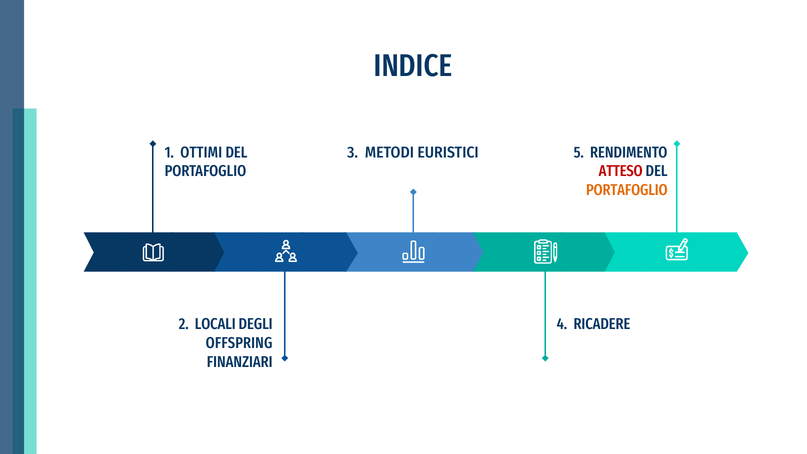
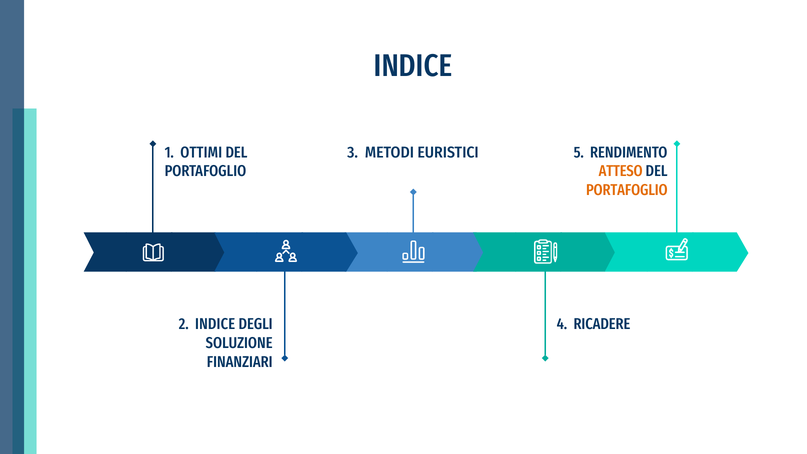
ATTESO colour: red -> orange (621, 171)
2 LOCALI: LOCALI -> INDICE (215, 324)
OFFSPRING: OFFSPRING -> SOLUZIONE (239, 343)
